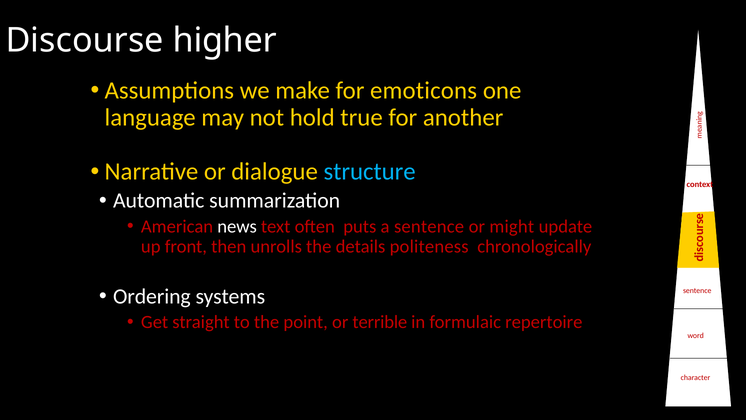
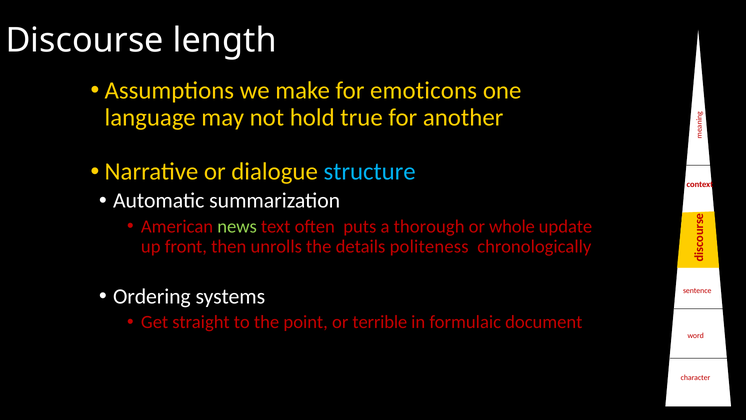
higher: higher -> length (225, 40)
news colour: white -> light green (237, 226)
a sentence: sentence -> thorough (429, 226)
might: might -> whole (512, 226)
repertoire: repertoire -> document (544, 322)
